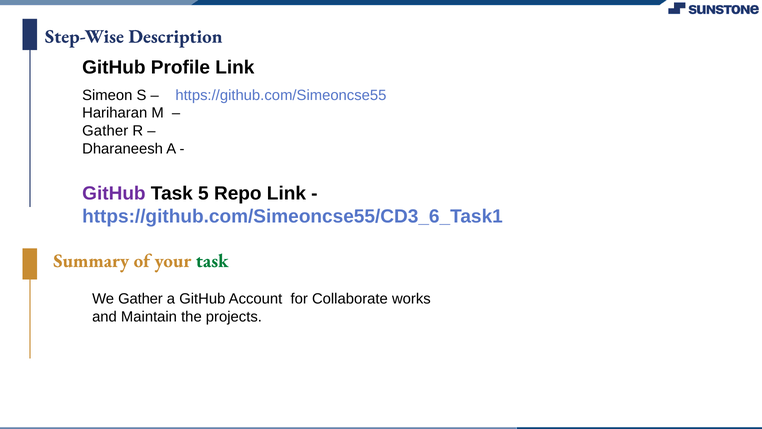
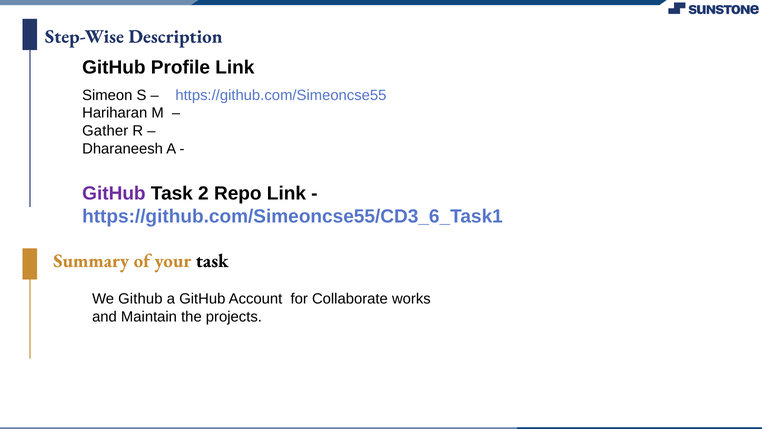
5: 5 -> 2 (203, 193)
task colour: green -> black (212, 261)
We Gather: Gather -> Github (140, 299)
